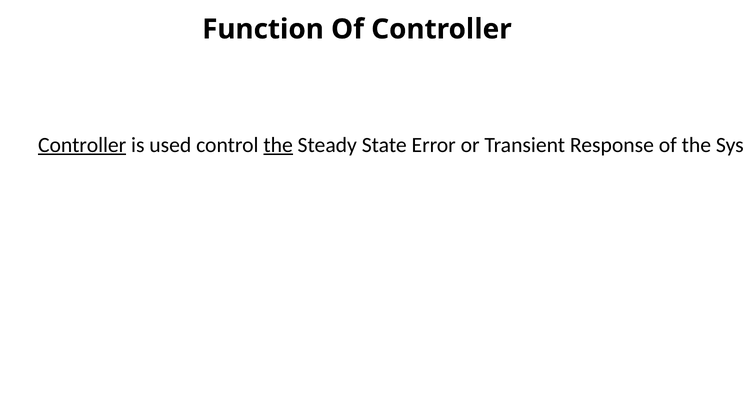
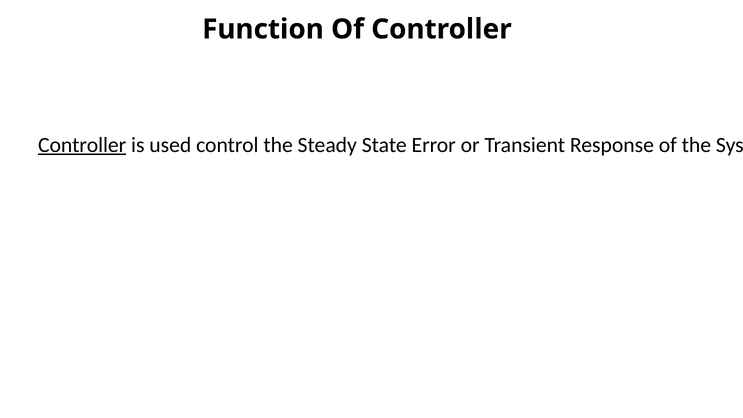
the underline: present -> none (278, 145)
